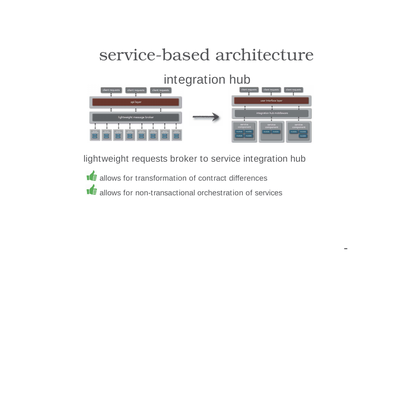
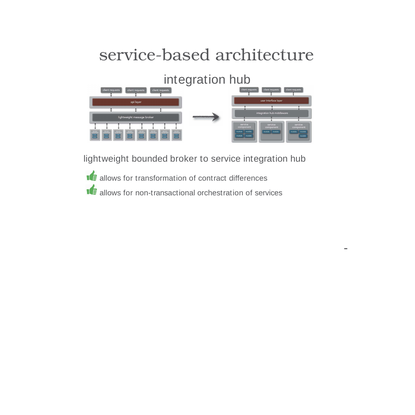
requests: requests -> bounded (150, 159)
